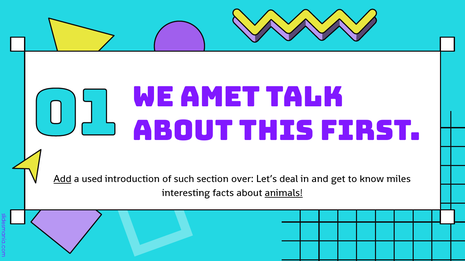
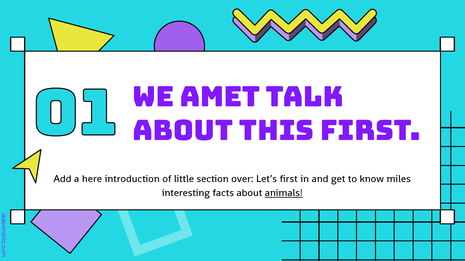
Add underline: present -> none (63, 179)
used: used -> here (92, 179)
such: such -> little (184, 179)
Let’s deal: deal -> first (289, 179)
